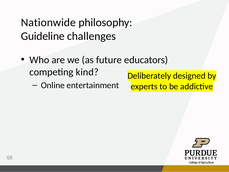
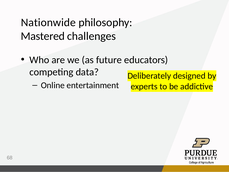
Guideline: Guideline -> Mastered (43, 36)
kind: kind -> data (87, 72)
